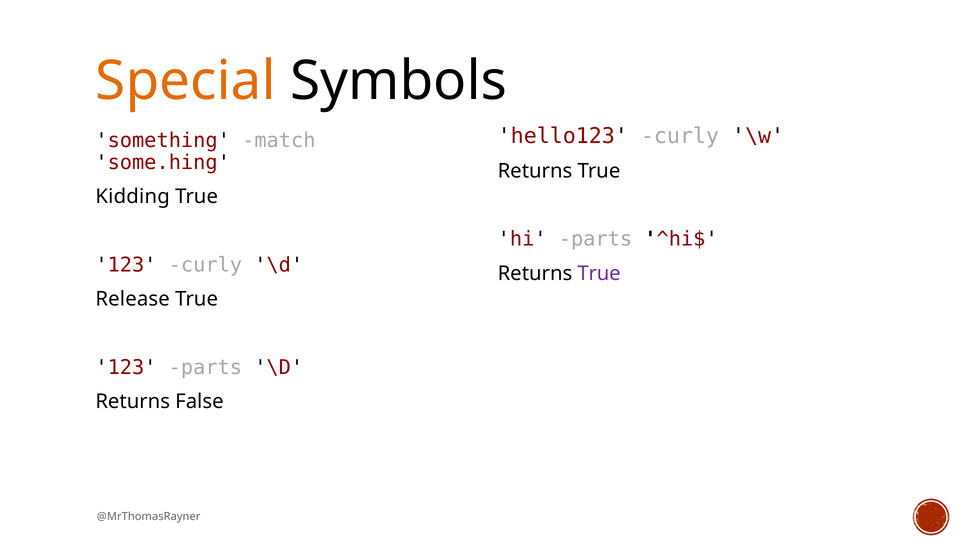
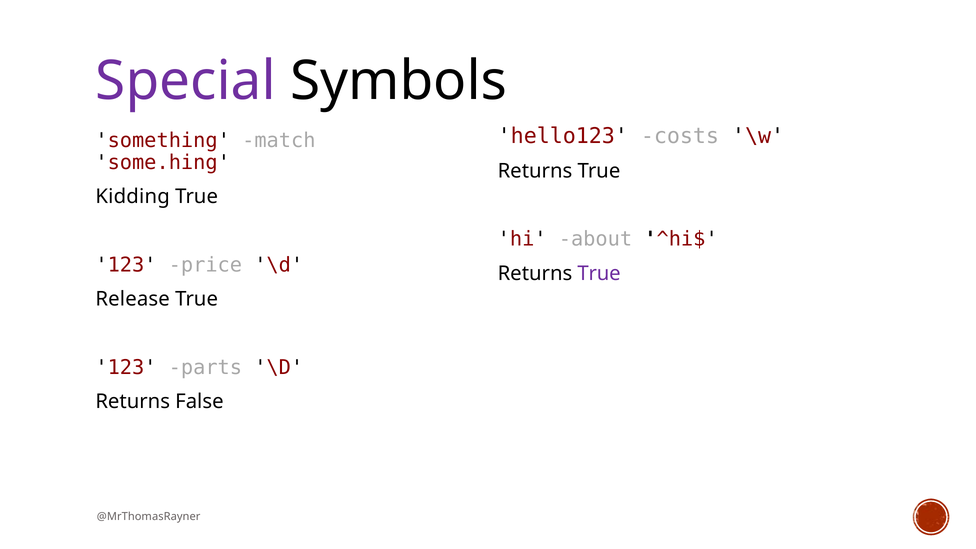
Special colour: orange -> purple (186, 81)
hello123 curly: curly -> costs (680, 136)
hi parts: parts -> about (595, 239)
123 curly: curly -> price (205, 265)
